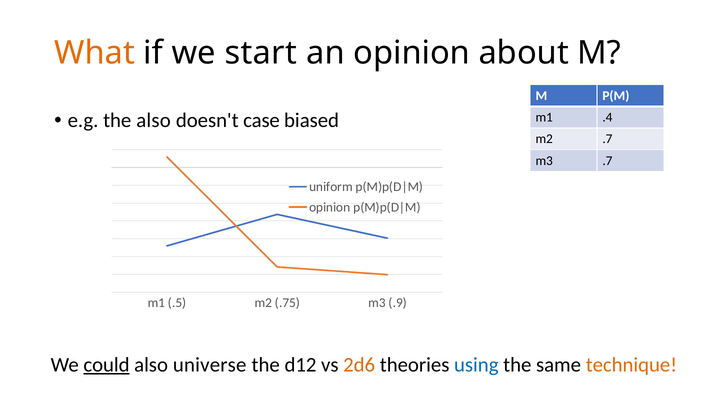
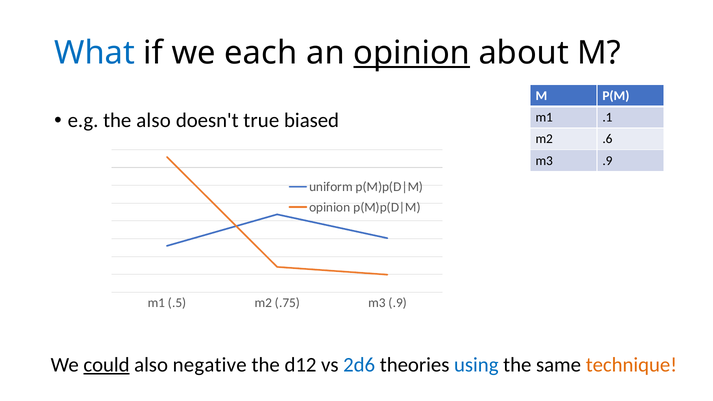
What colour: orange -> blue (95, 53)
start: start -> each (261, 53)
opinion underline: none -> present (412, 53)
case: case -> true (261, 121)
.4: .4 -> .1 (607, 117)
m2 .7: .7 -> .6 (607, 139)
.7: .7 -> .9 (607, 161)
universe: universe -> negative (210, 365)
2d6 colour: orange -> blue (359, 365)
